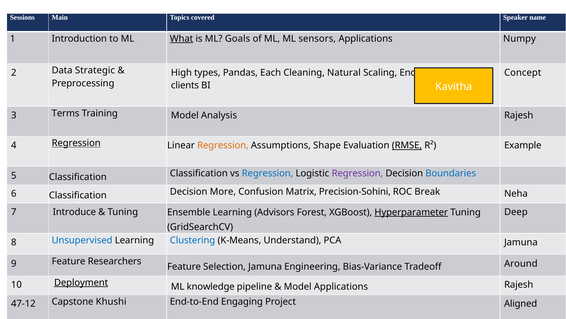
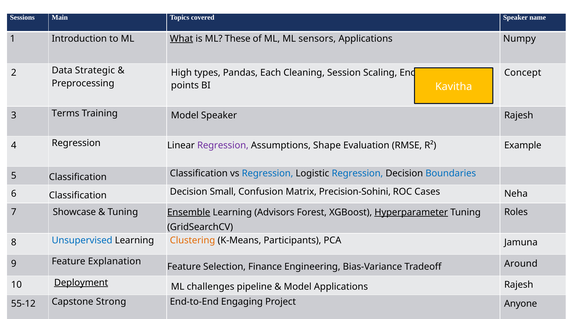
Goals: Goals -> These (238, 39)
Natural: Natural -> Session (344, 72)
clients: clients -> points (185, 85)
Model Analysis: Analysis -> Speaker (219, 115)
Regression underline: present -> none (76, 143)
Regression colour: orange -> purple (223, 145)
RMSE underline: present -> none (407, 145)
Regression colour: purple -> blue (357, 173)
More: More -> Small (223, 191)
Break: Break -> Cases (427, 191)
Introduce: Introduce -> Showcase (74, 212)
Ensemble underline: none -> present (189, 212)
Deep: Deep -> Roles (516, 212)
Clustering colour: blue -> orange (193, 240)
Understand: Understand -> Participants (292, 240)
Researchers: Researchers -> Explanation (115, 261)
Selection Jamuna: Jamuna -> Finance (265, 266)
knowledge: knowledge -> challenges (211, 286)
47-12: 47-12 -> 55-12 (23, 303)
Khushi: Khushi -> Strong (111, 301)
Aligned: Aligned -> Anyone (521, 303)
